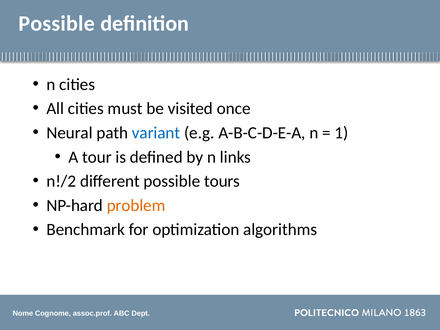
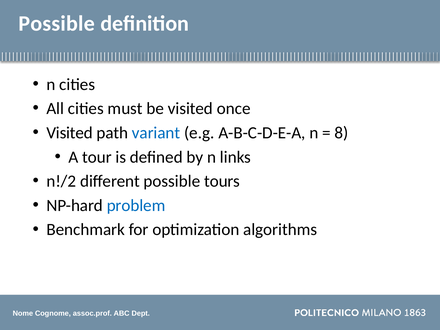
Neural: Neural -> Visited (70, 133)
1: 1 -> 8 (342, 133)
problem colour: orange -> blue (136, 205)
